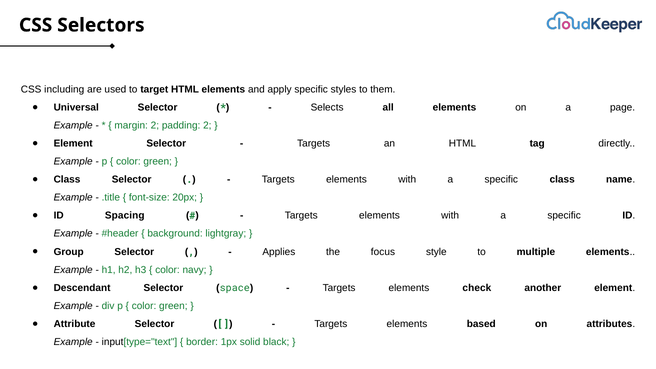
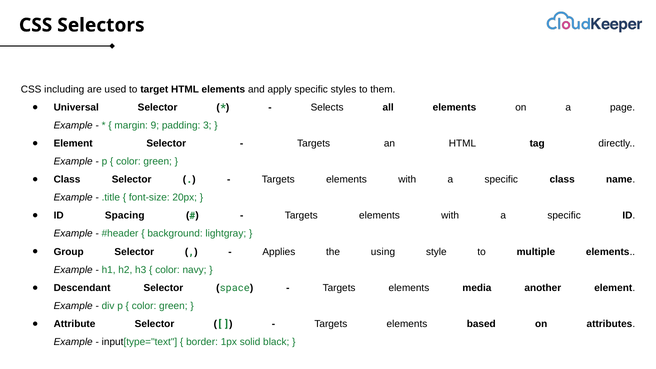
margin 2: 2 -> 9 (155, 125)
padding 2: 2 -> 3 (207, 125)
focus: focus -> using (383, 252)
check: check -> media (477, 288)
